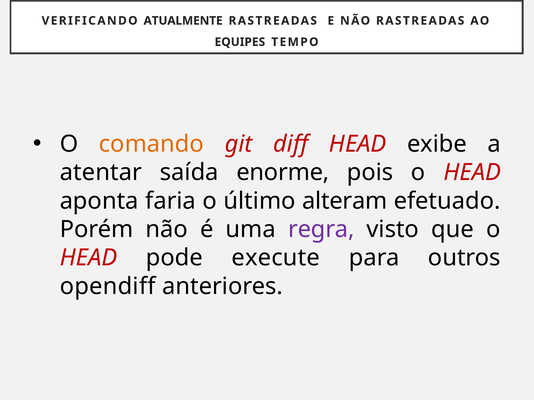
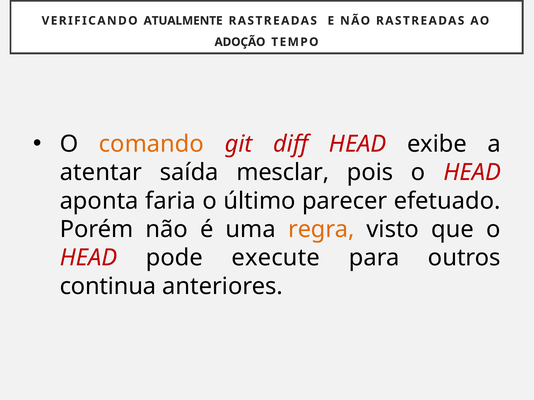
EQUIPES: EQUIPES -> ADOÇÃO (240, 42)
enorme: enorme -> mesclar (283, 173)
alteram: alteram -> parecer (345, 201)
regra colour: purple -> orange (321, 230)
opendiff: opendiff -> continua (108, 287)
